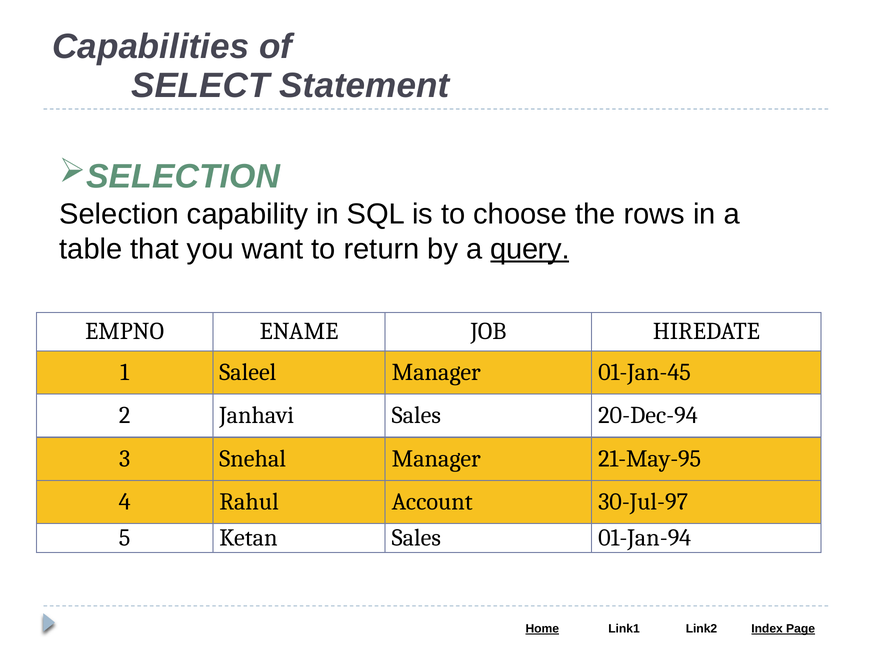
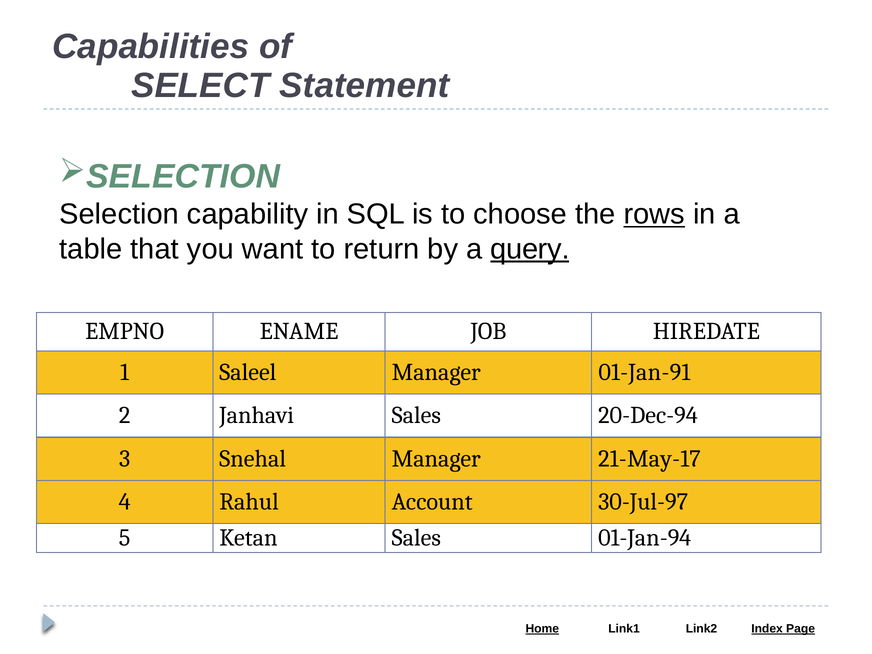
rows underline: none -> present (654, 214)
01-Jan-45: 01-Jan-45 -> 01-Jan-91 (644, 372)
21-May-95: 21-May-95 -> 21-May-17 (649, 459)
